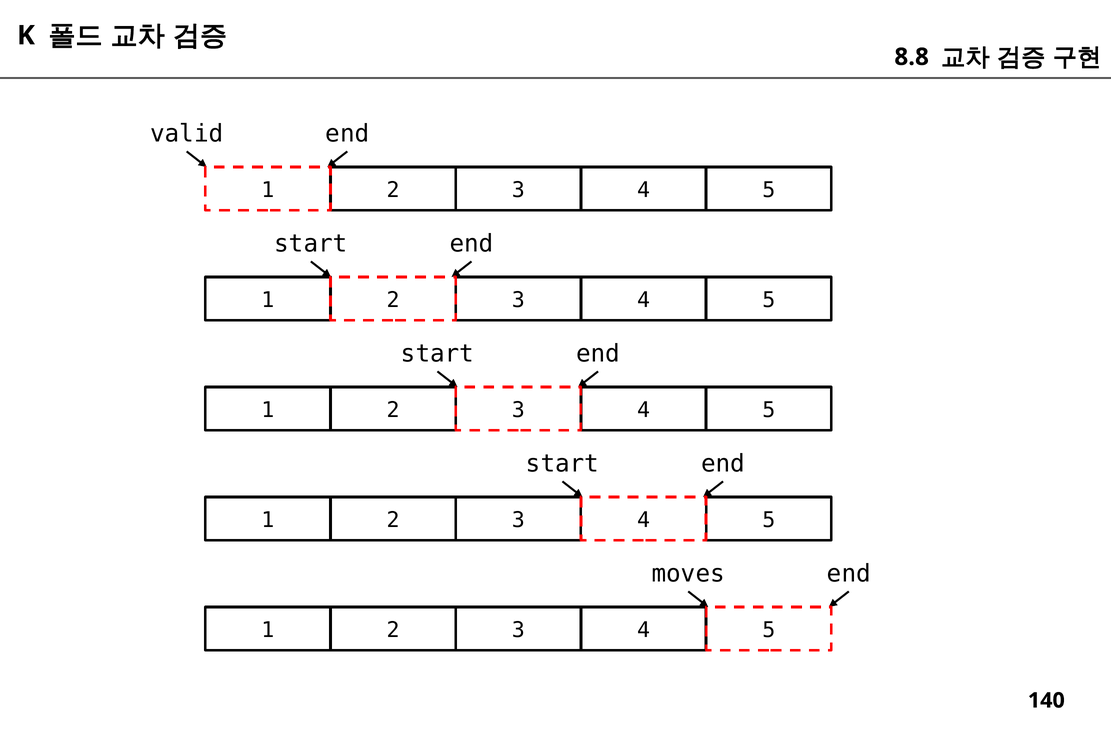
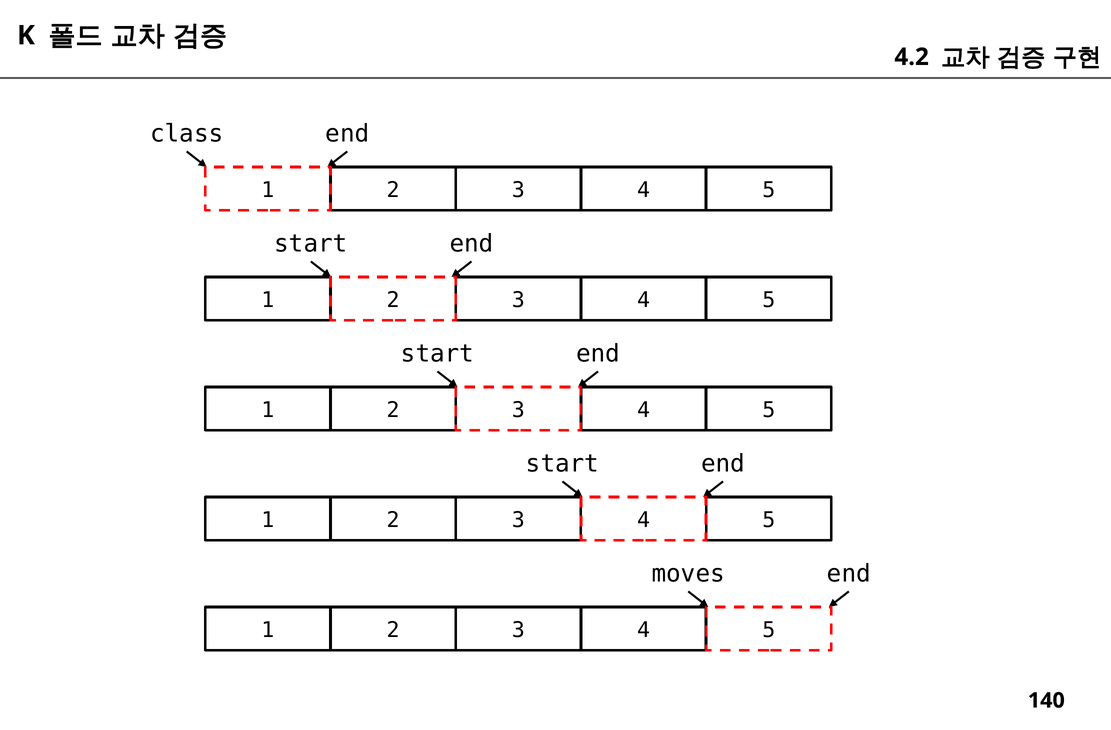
8.8: 8.8 -> 4.2 (912, 57)
valid: valid -> class (187, 134)
